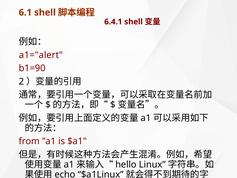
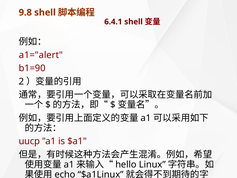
6.1: 6.1 -> 9.8 (25, 12)
from: from -> uucp (29, 141)
